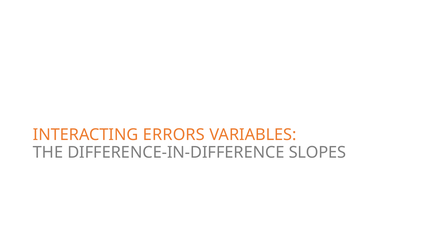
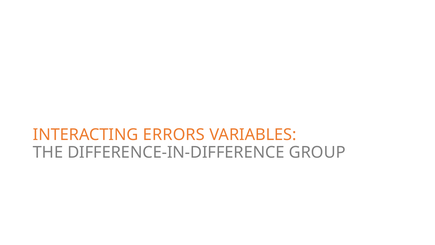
SLOPES: SLOPES -> GROUP (317, 152)
